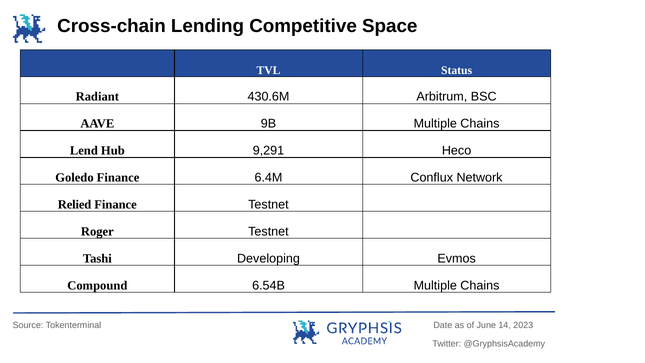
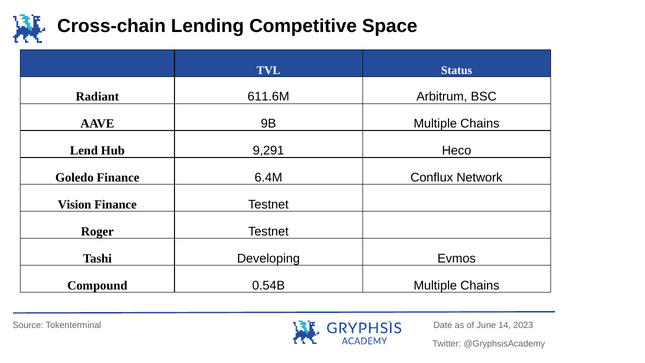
430.6M: 430.6M -> 611.6M (268, 97)
Relied: Relied -> Vision (75, 204)
6.54B: 6.54B -> 0.54B (269, 285)
